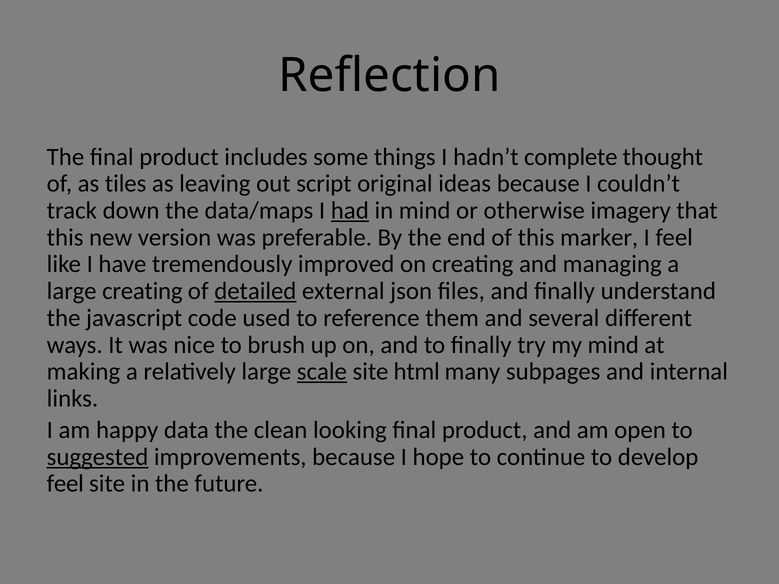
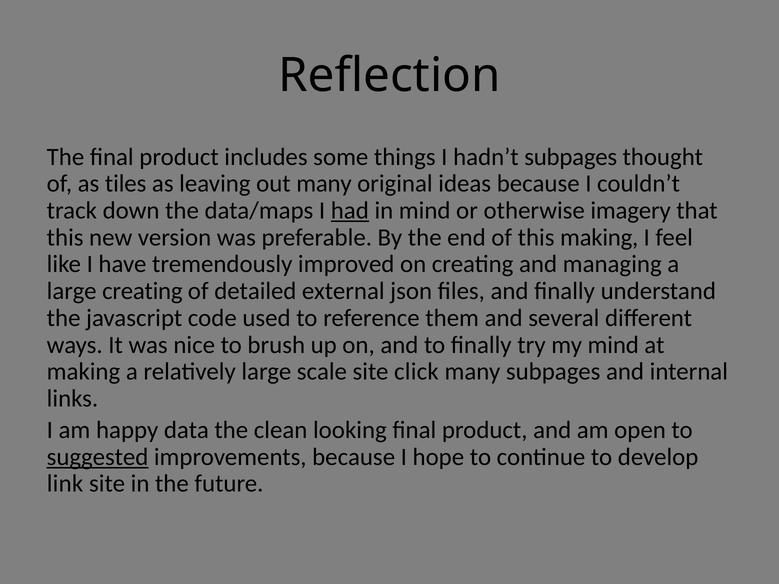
hadn’t complete: complete -> subpages (571, 157)
out script: script -> many (324, 184)
this marker: marker -> making (599, 237)
detailed underline: present -> none (255, 291)
scale underline: present -> none (322, 372)
html: html -> click (416, 372)
feel: feel -> link (65, 484)
